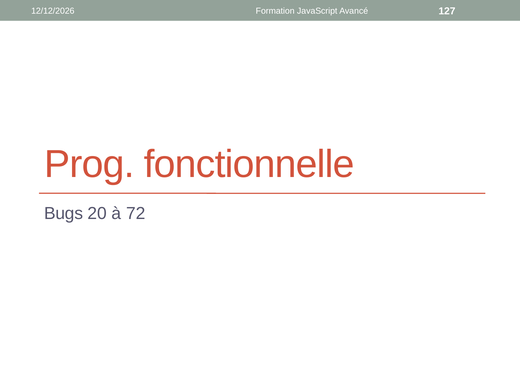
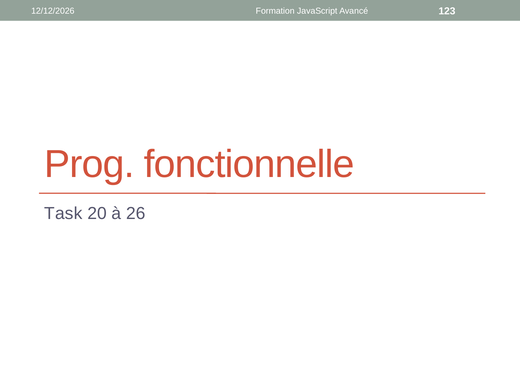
127: 127 -> 123 (447, 11)
Bugs: Bugs -> Task (63, 214)
72: 72 -> 26 (136, 214)
